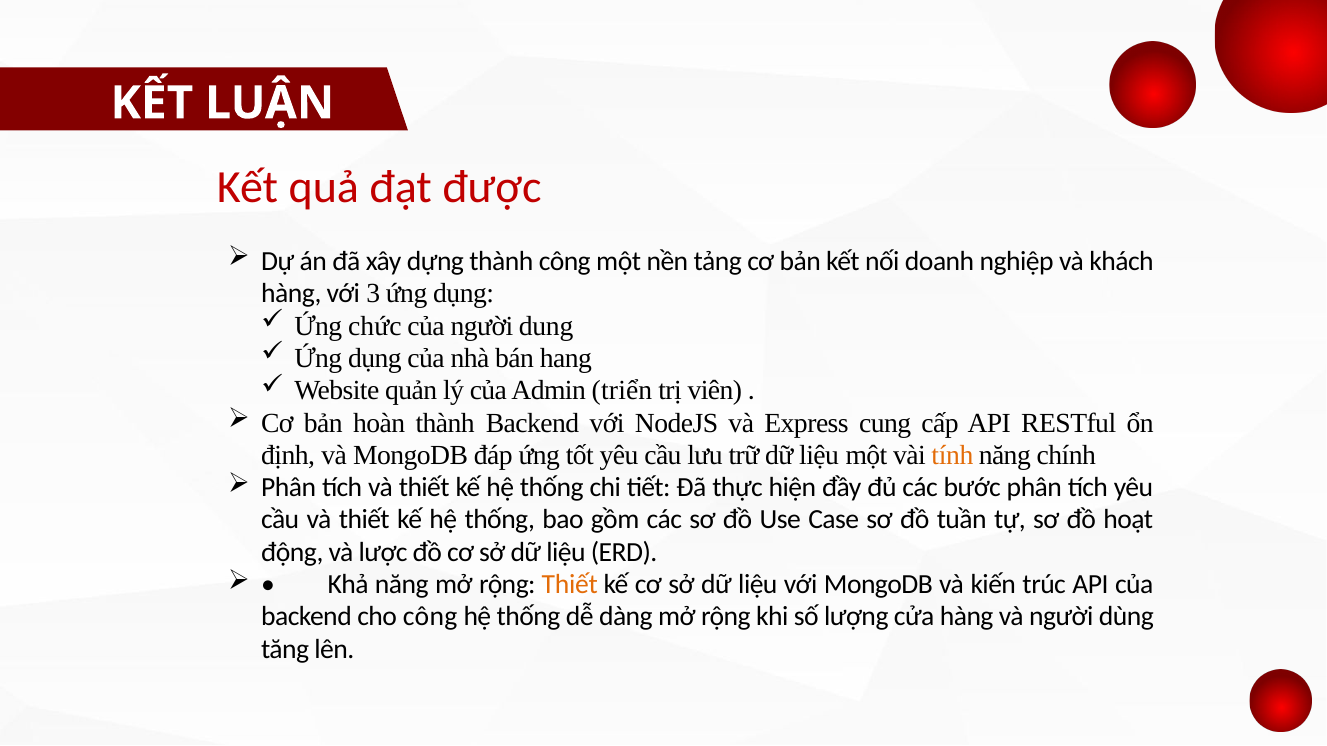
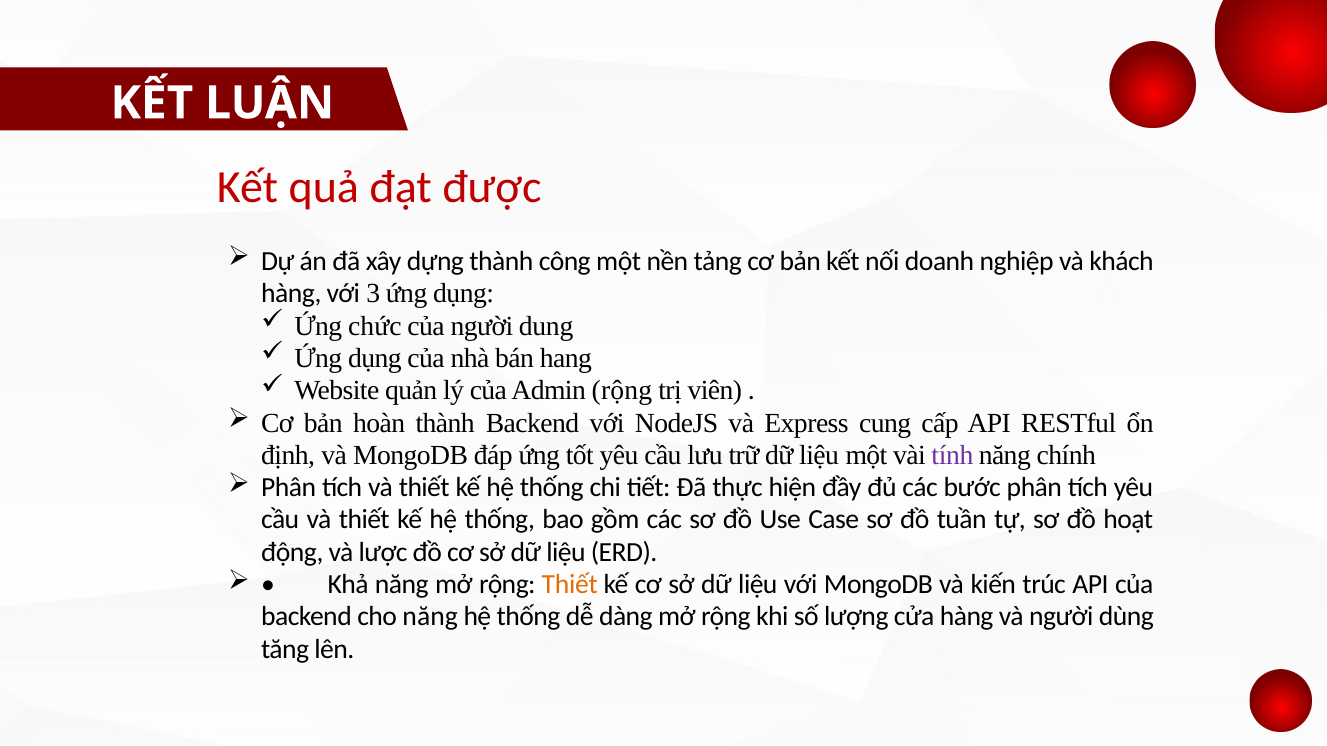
Admin triển: triển -> rộng (622, 391)
tính colour: orange -> purple (952, 455)
cho công: công -> năng (430, 617)
